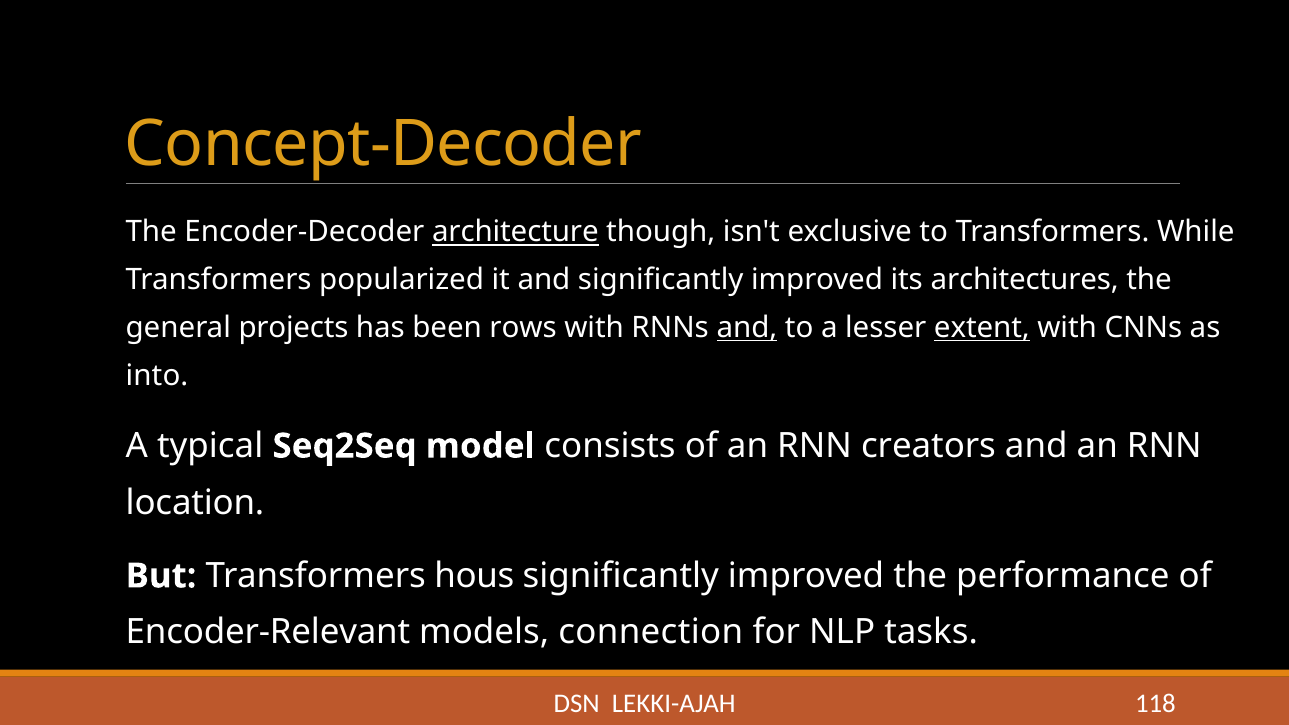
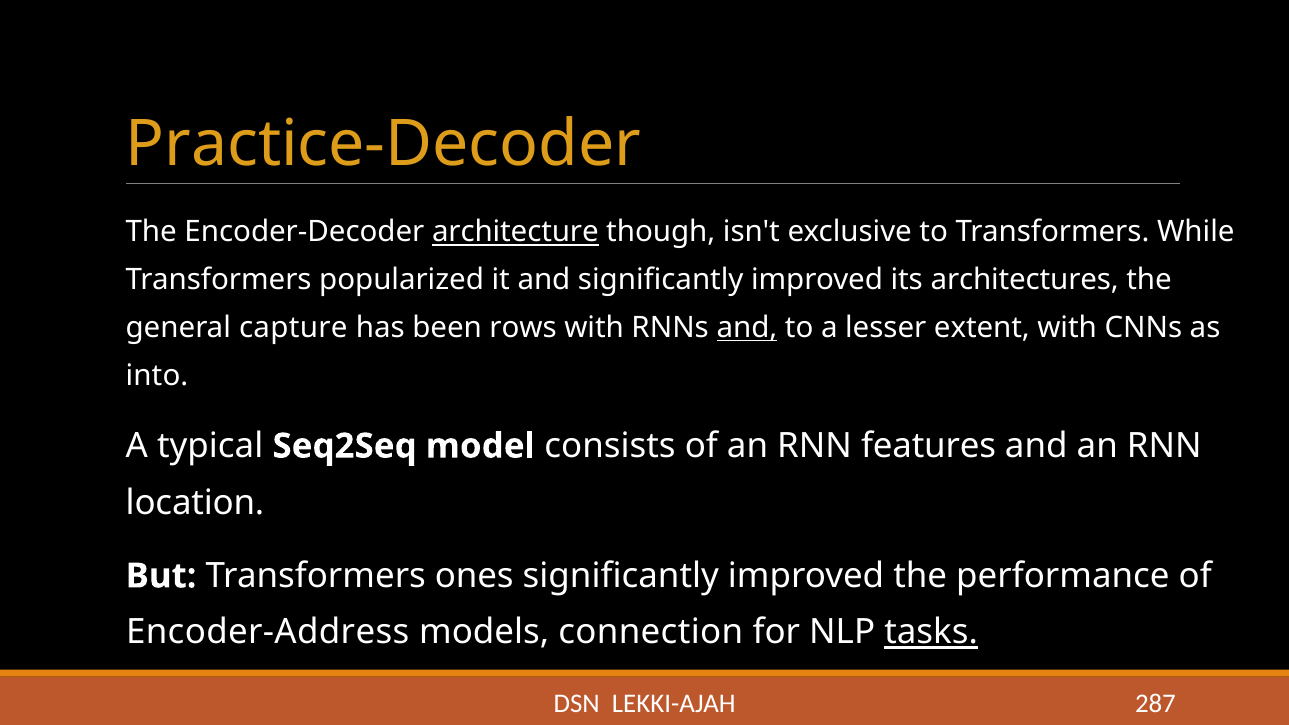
Concept-Decoder: Concept-Decoder -> Practice-Decoder (383, 144)
projects: projects -> capture (293, 328)
extent underline: present -> none (982, 328)
creators: creators -> features (929, 446)
hous: hous -> ones (474, 576)
Encoder-Relevant: Encoder-Relevant -> Encoder-Address (268, 633)
tasks underline: none -> present (931, 633)
118: 118 -> 287 (1155, 704)
